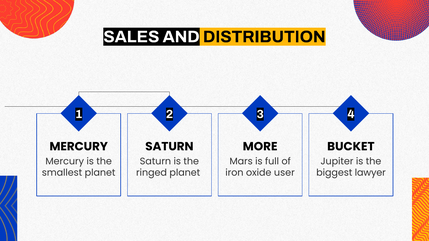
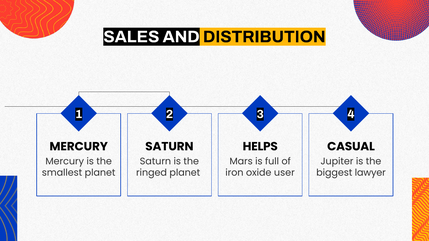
MORE: MORE -> HELPS (260, 147)
BUCKET: BUCKET -> CASUAL (351, 147)
